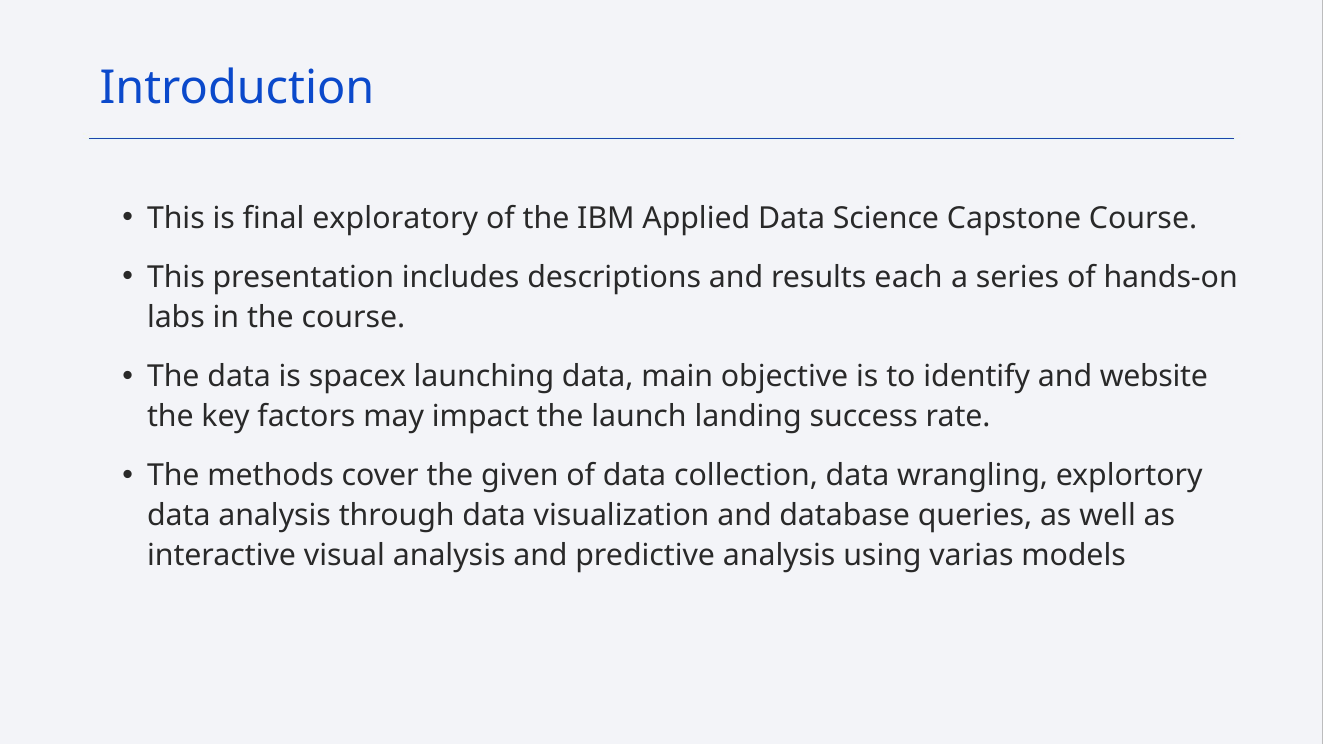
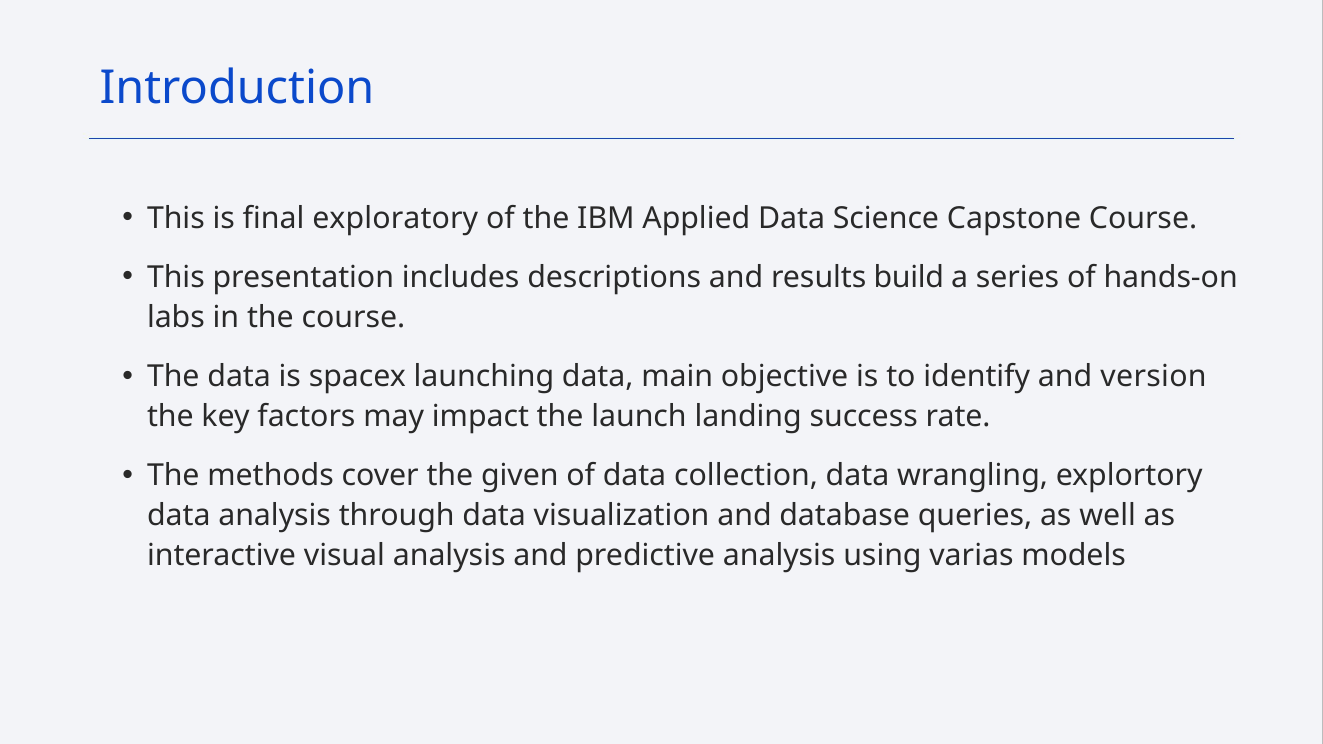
each: each -> build (909, 278)
website: website -> version (1154, 377)
